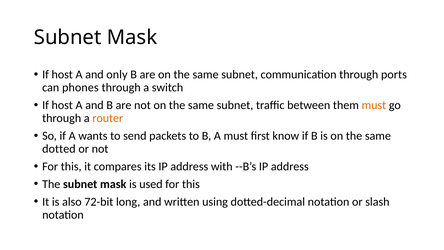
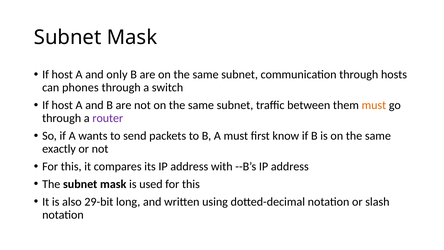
ports: ports -> hosts (394, 75)
router colour: orange -> purple (108, 118)
dotted: dotted -> exactly (59, 149)
72-bit: 72-bit -> 29-bit (99, 202)
